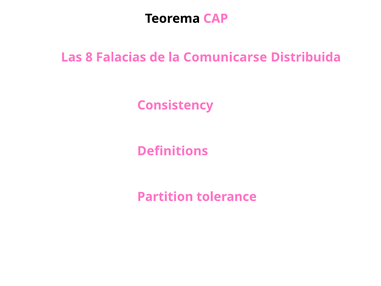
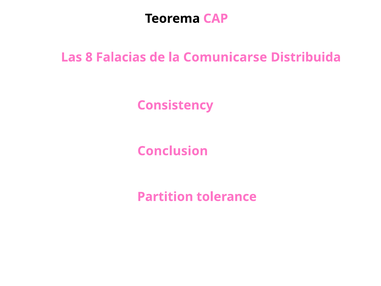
Definitions: Definitions -> Conclusion (173, 151)
